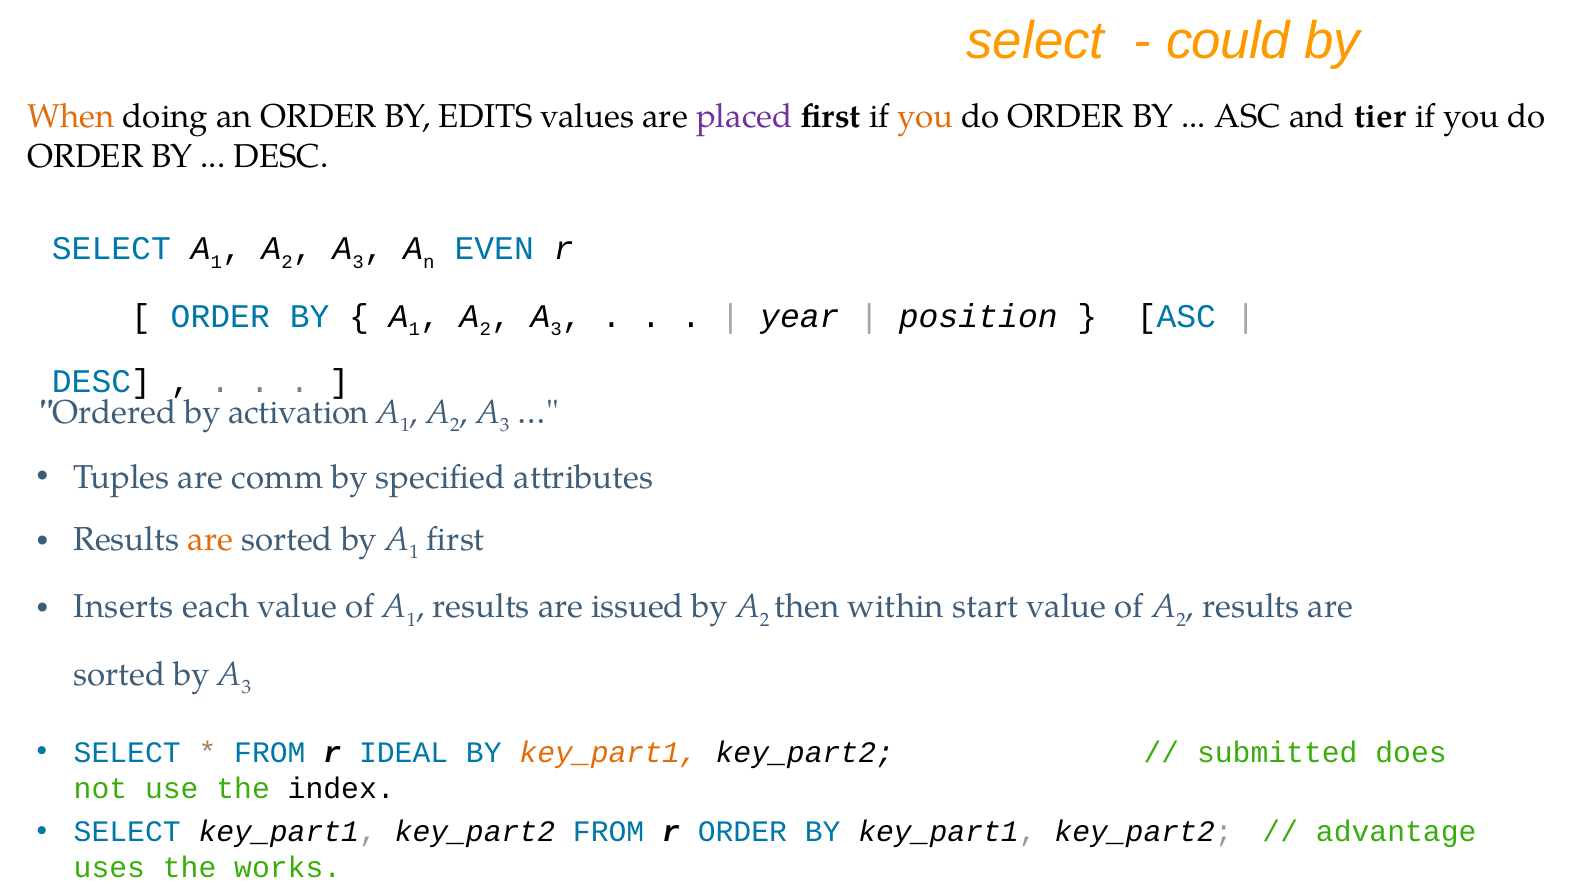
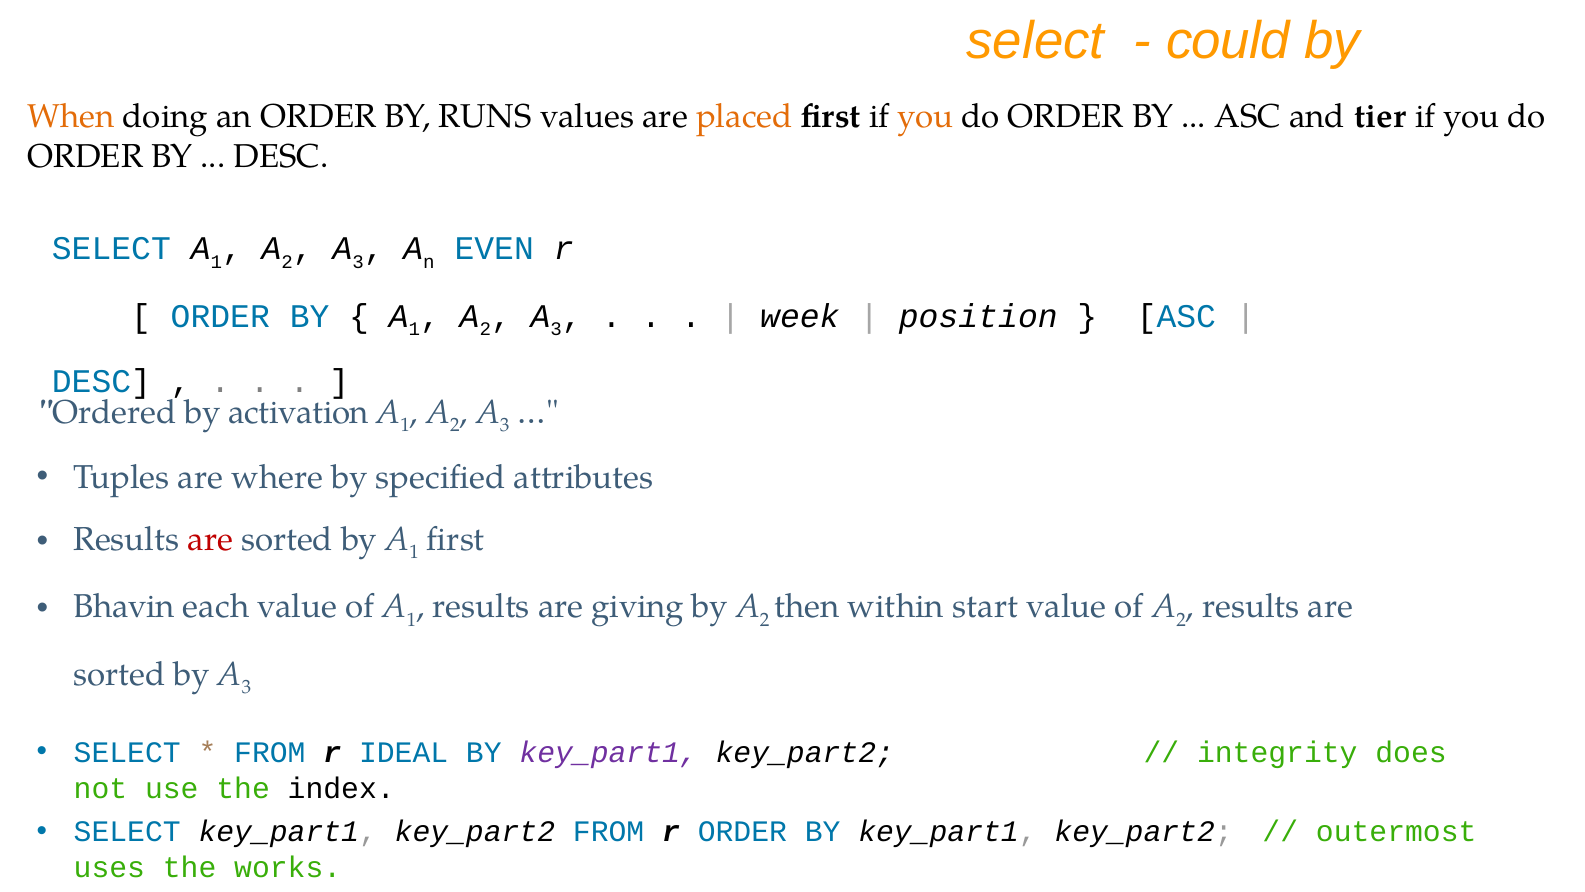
EDITS: EDITS -> RUNS (485, 116)
placed colour: purple -> orange (744, 116)
year: year -> week (800, 316)
comm: comm -> where (278, 477)
are colour: orange -> red (210, 539)
Inserts: Inserts -> Bhavin (124, 607)
issued: issued -> giving (638, 607)
key_part1 colour: orange -> purple (609, 752)
submitted: submitted -> integrity (1277, 752)
advantage: advantage -> outermost (1396, 831)
